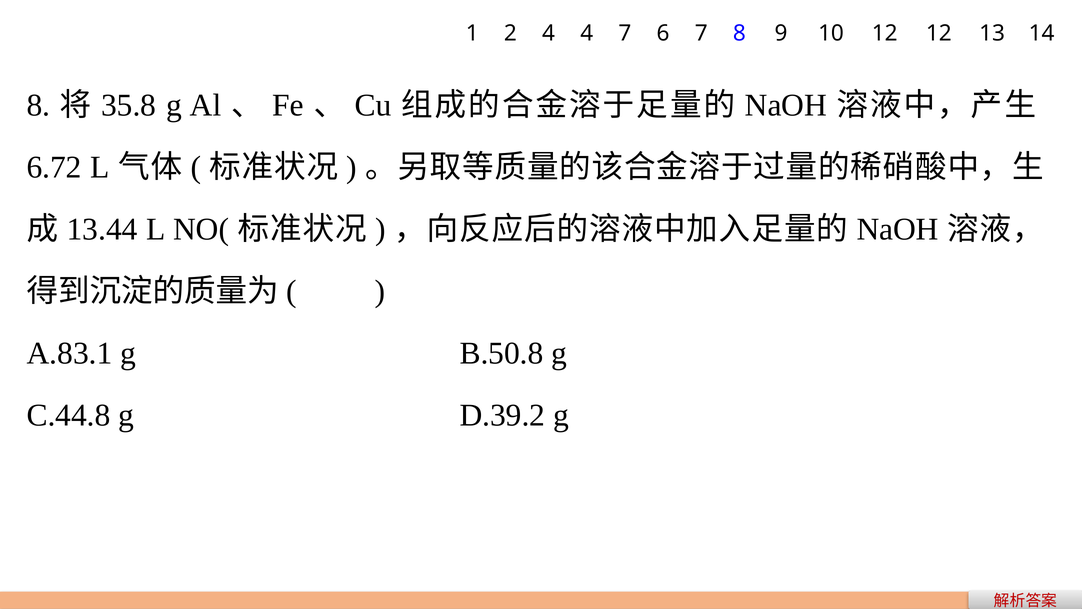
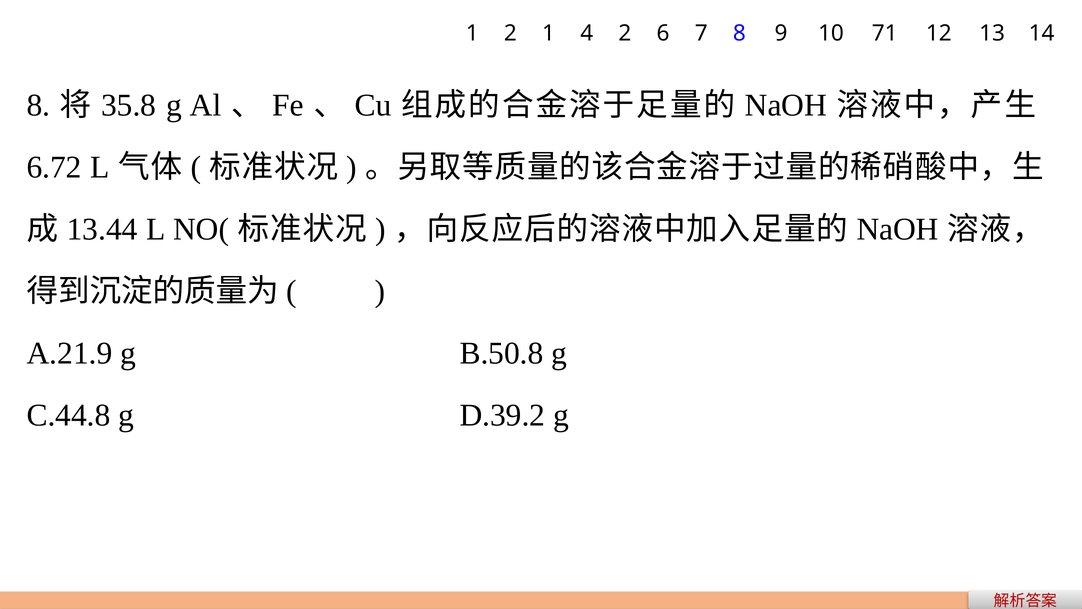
2 4: 4 -> 1 (549, 33)
4 7: 7 -> 2 (625, 33)
10 12: 12 -> 71 (885, 33)
A.83.1: A.83.1 -> A.21.9 (70, 353)
